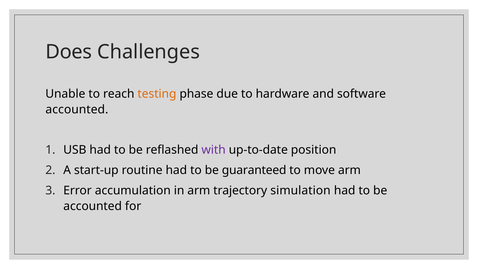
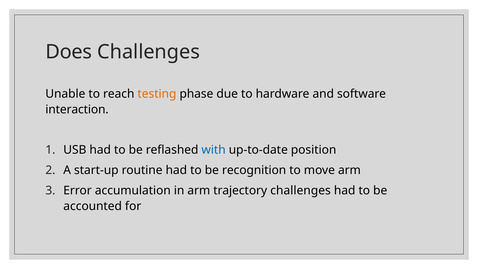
accounted: accounted -> interaction (77, 109)
with colour: purple -> blue (214, 150)
guaranteed: guaranteed -> recognition (254, 170)
trajectory simulation: simulation -> challenges (301, 190)
